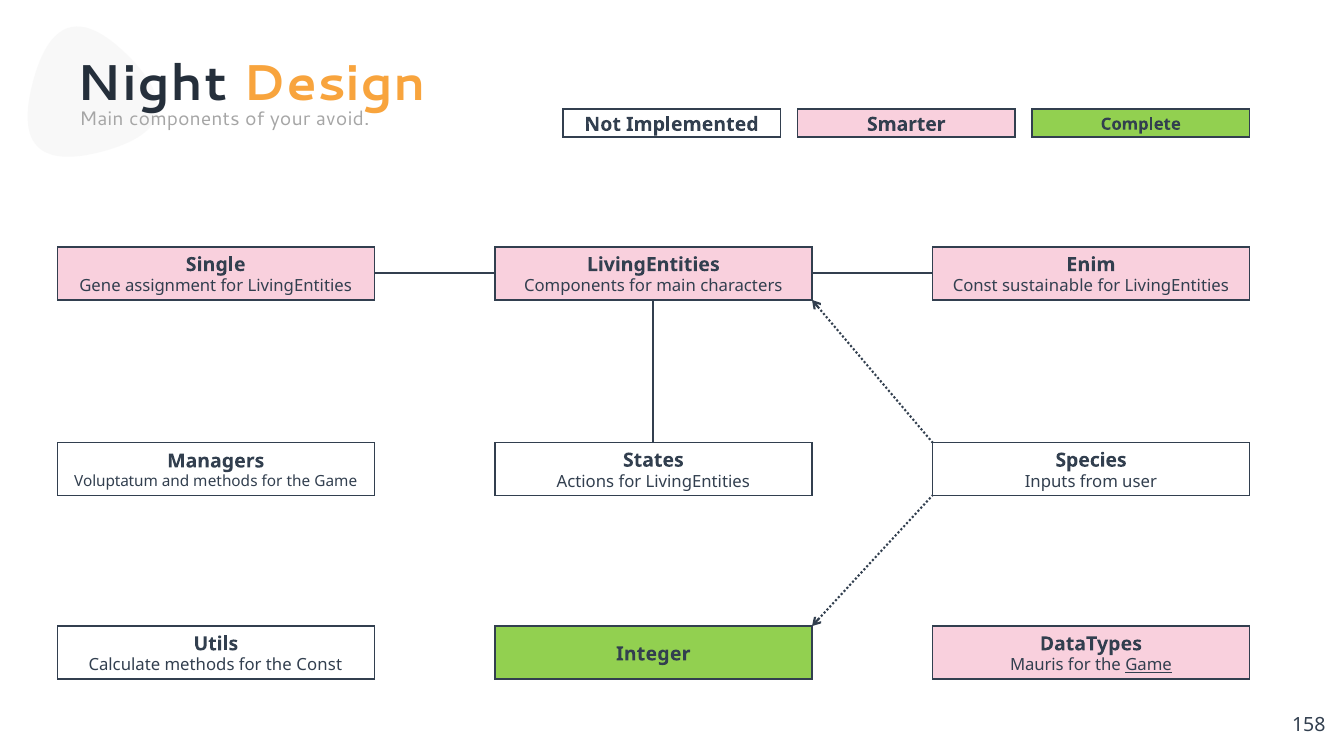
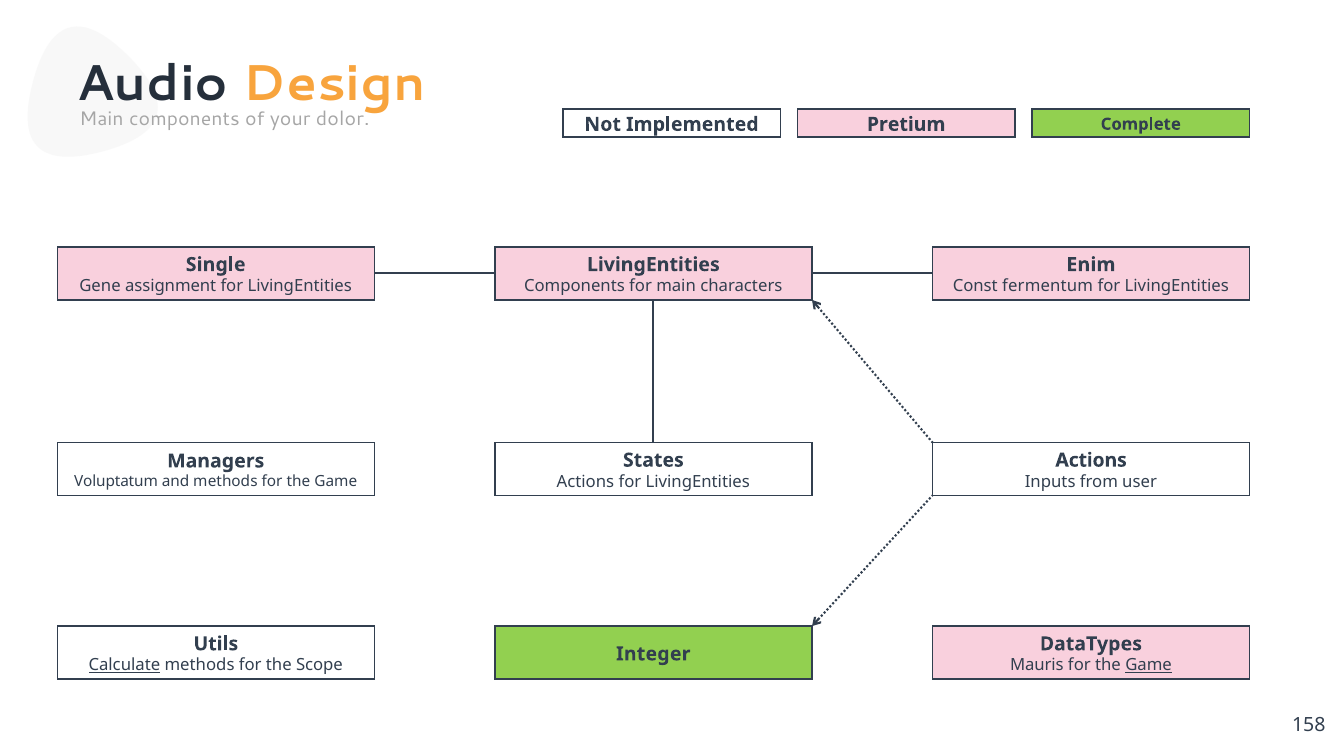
Night: Night -> Audio (152, 83)
avoid: avoid -> dolor (343, 119)
Smarter: Smarter -> Pretium (906, 124)
sustainable: sustainable -> fermentum (1048, 286)
Species: Species -> Actions (1091, 460)
Calculate underline: none -> present (124, 665)
the Const: Const -> Scope (319, 665)
